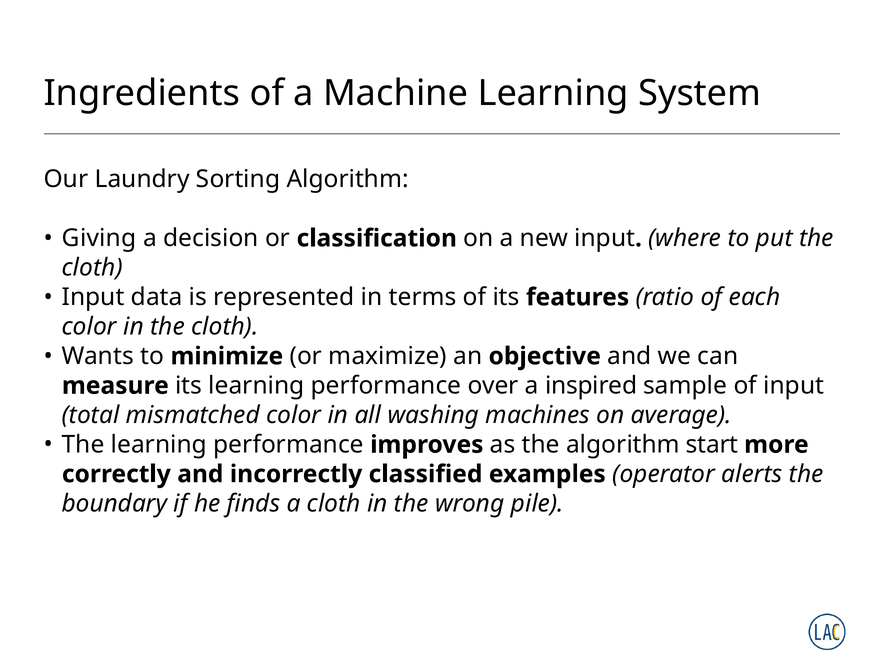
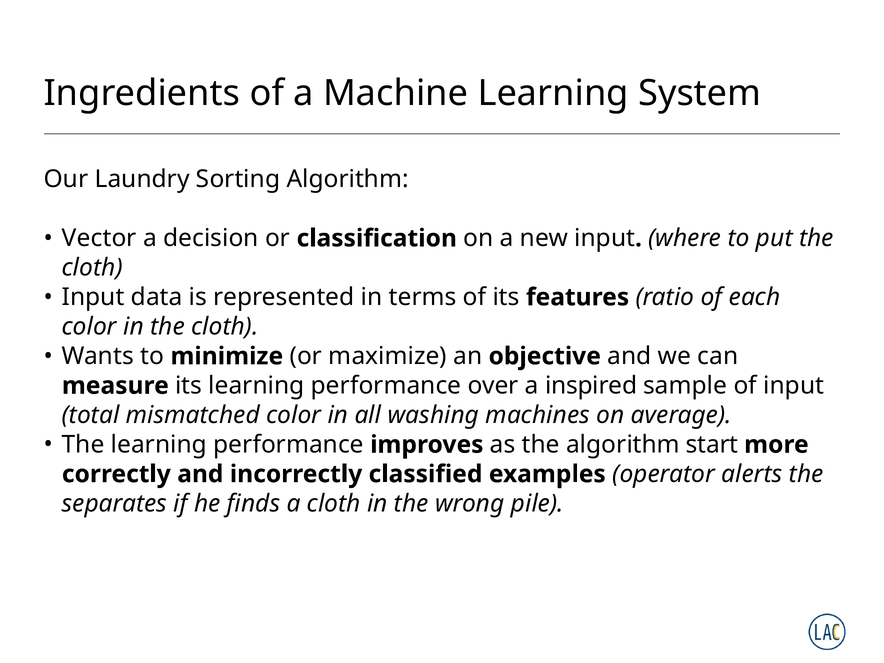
Giving: Giving -> Vector (99, 238)
boundary: boundary -> separates (114, 504)
